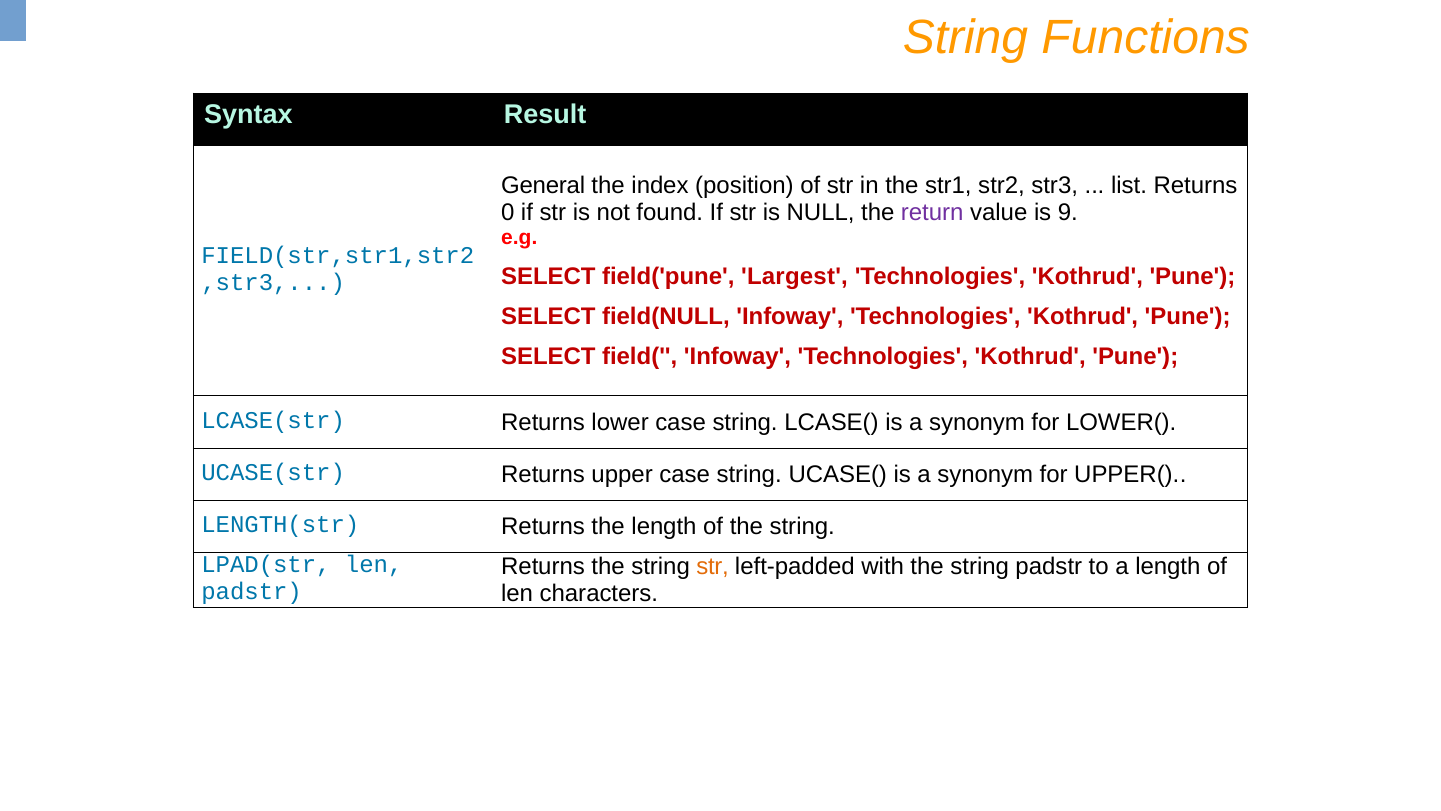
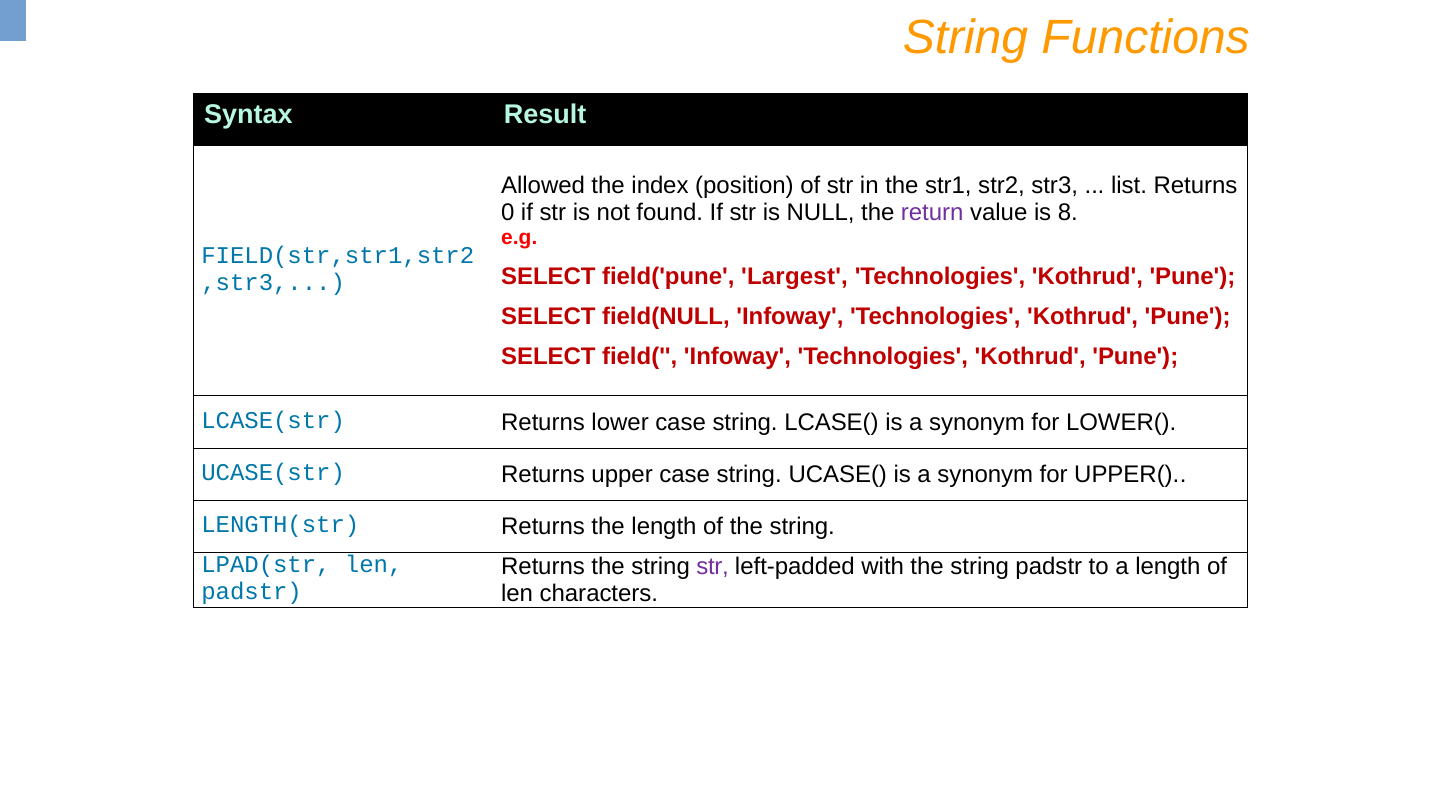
General: General -> Allowed (543, 186)
9: 9 -> 8 (1068, 212)
str colour: orange -> purple (713, 567)
